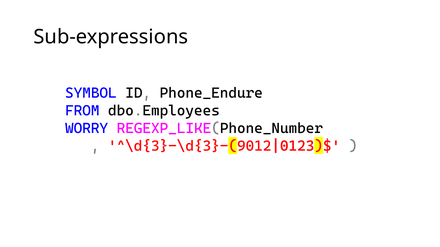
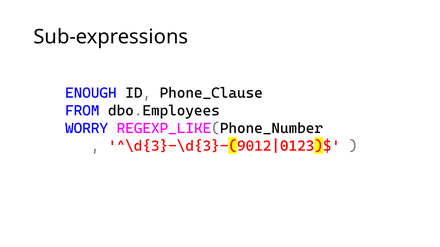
SYMBOL: SYMBOL -> ENOUGH (91, 93)
Phone_Endure: Phone_Endure -> Phone_Clause (211, 93)
